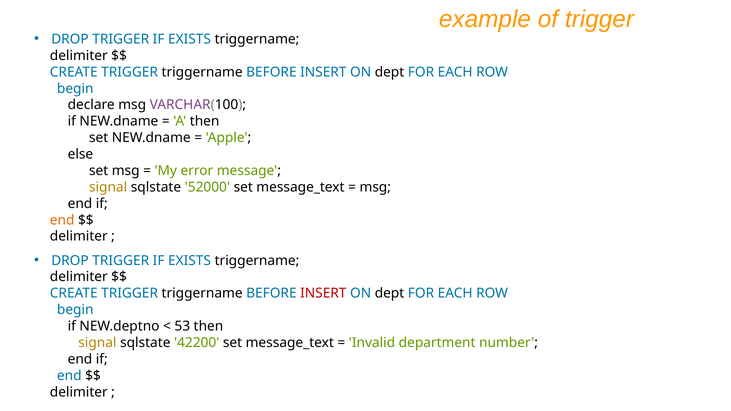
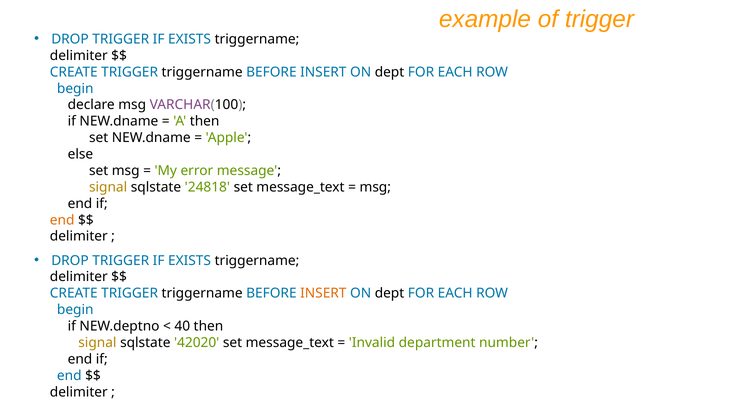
52000: 52000 -> 24818 (207, 187)
INSERT colour: red -> orange (323, 294)
53: 53 -> 40 (182, 326)
42200: 42200 -> 42020 (197, 343)
